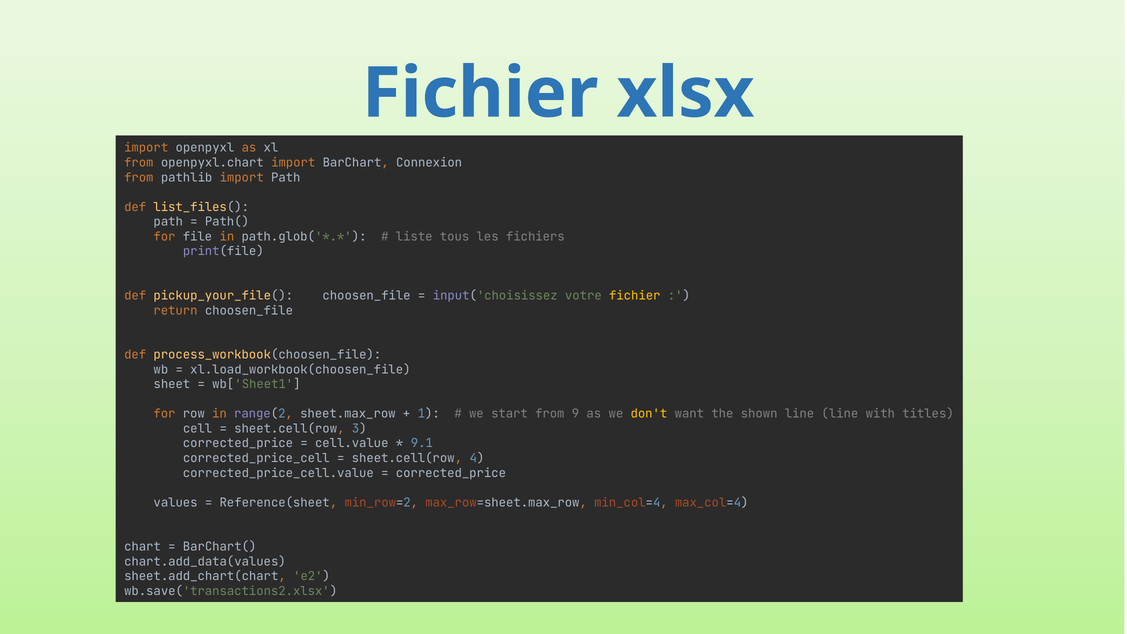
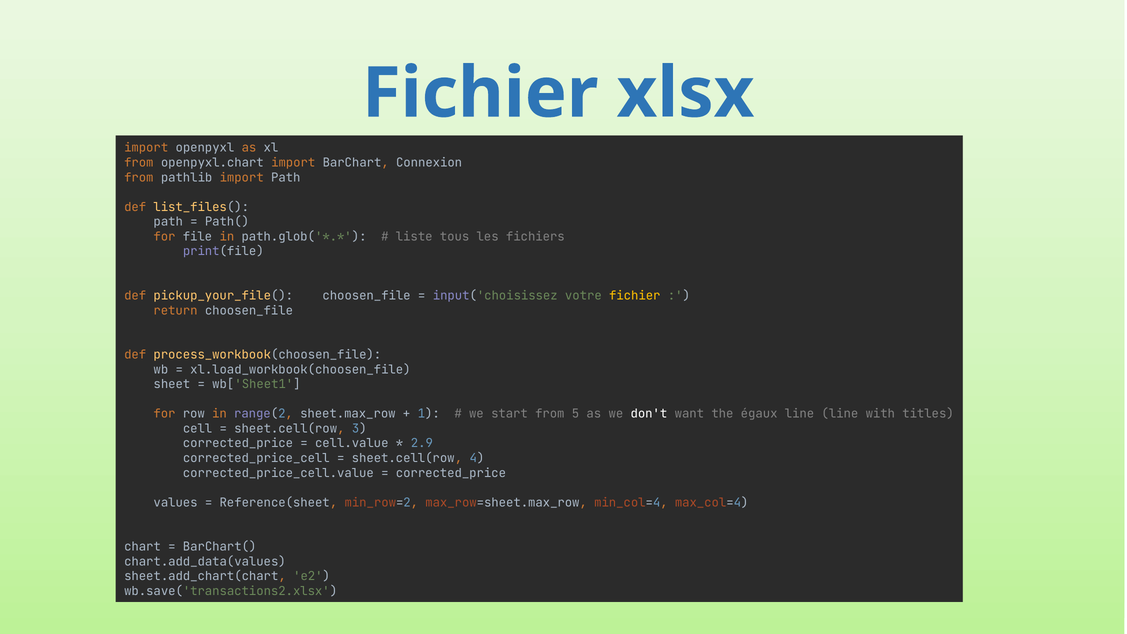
9: 9 -> 5 (576, 414)
don't colour: yellow -> white (649, 414)
shown: shown -> égaux (759, 414)
9.1: 9.1 -> 2.9 (422, 443)
